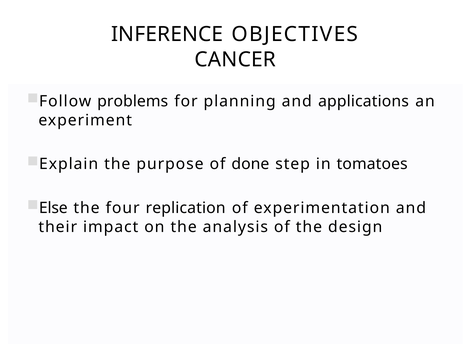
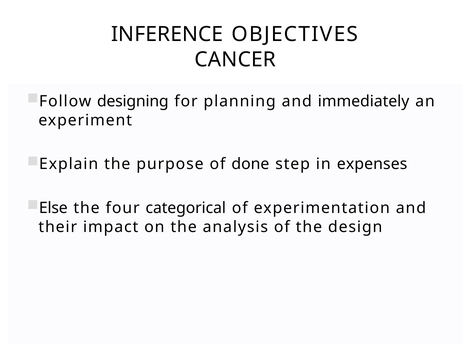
problems: problems -> designing (133, 101)
applications: applications -> immediately (364, 101)
tomatoes: tomatoes -> expenses (372, 164)
replication: replication -> categorical (186, 208)
